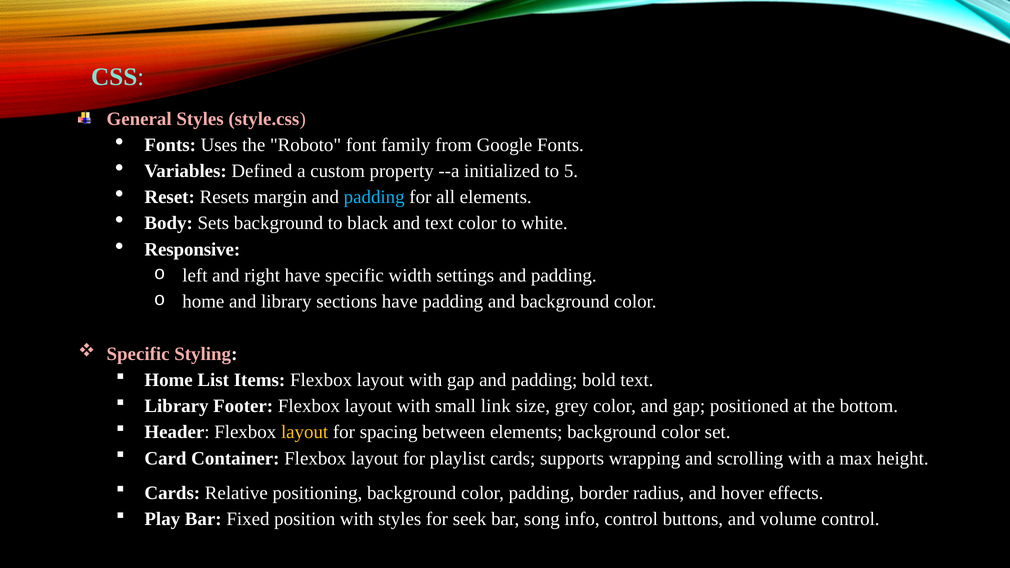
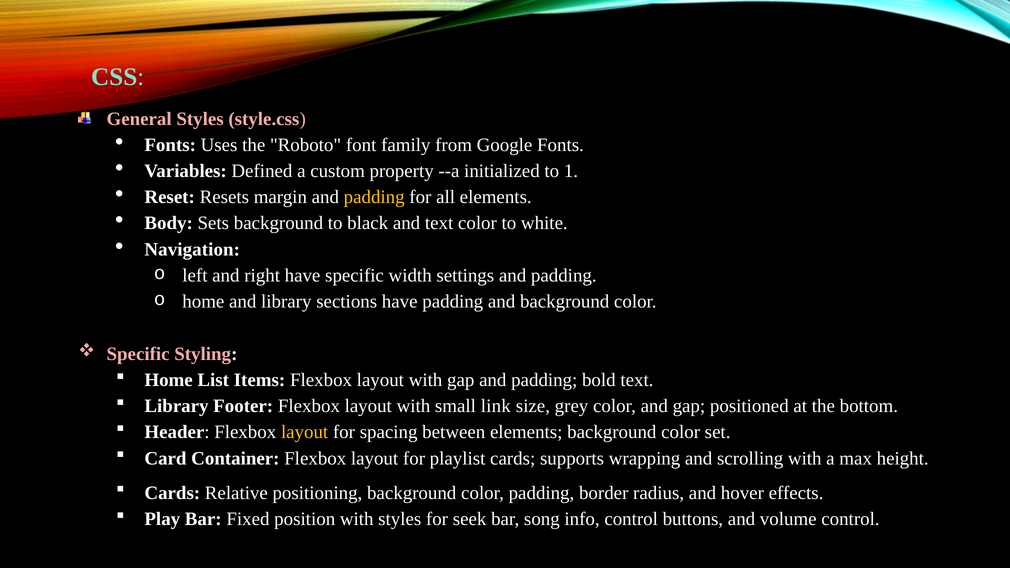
5: 5 -> 1 (571, 171)
padding colour: light blue -> yellow (374, 197)
Responsive: Responsive -> Navigation (192, 249)
